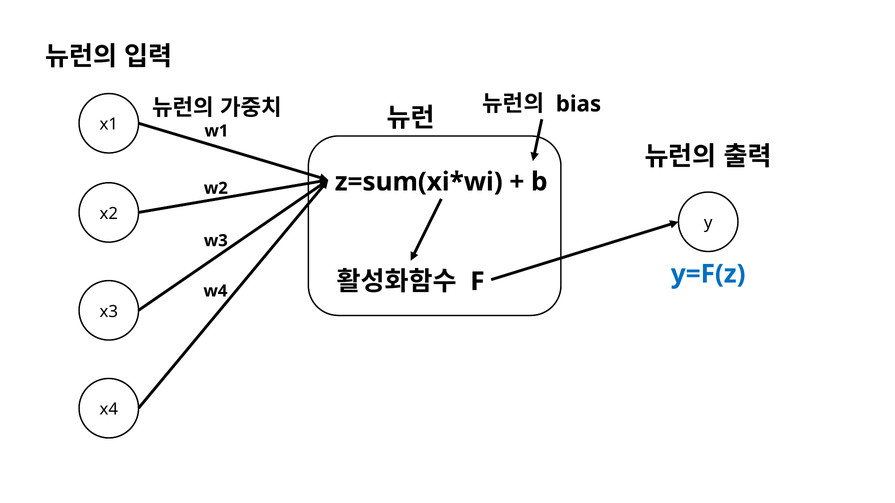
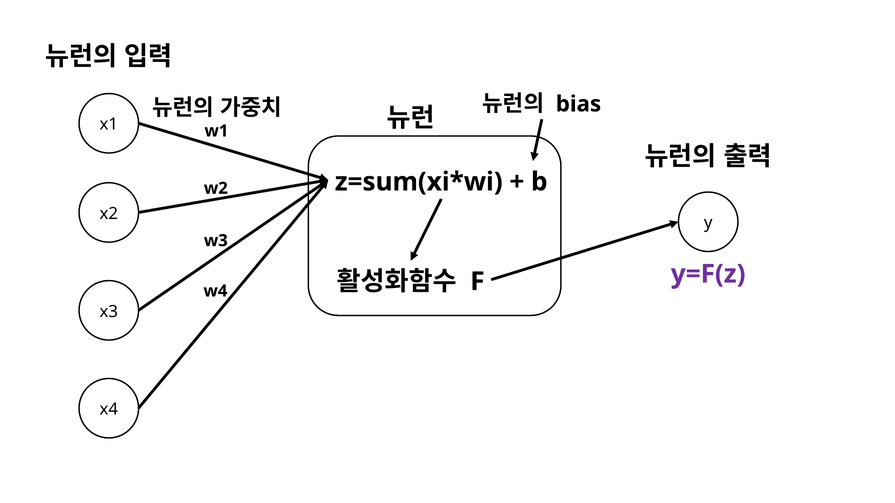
y=F(z colour: blue -> purple (708, 274)
